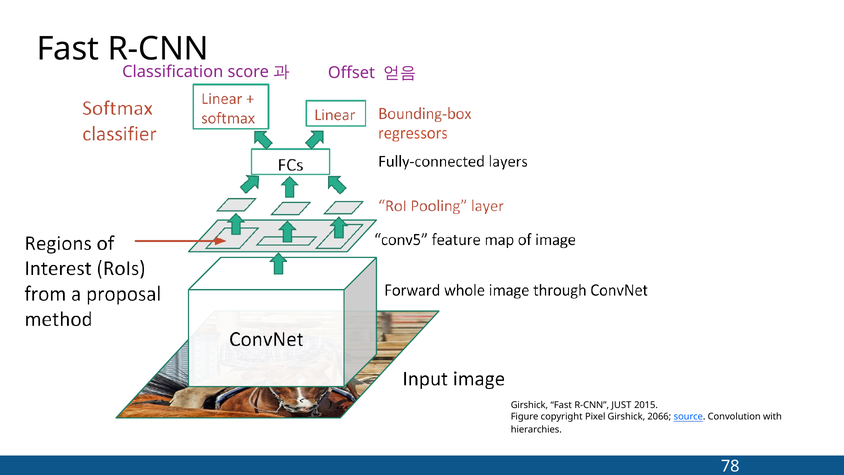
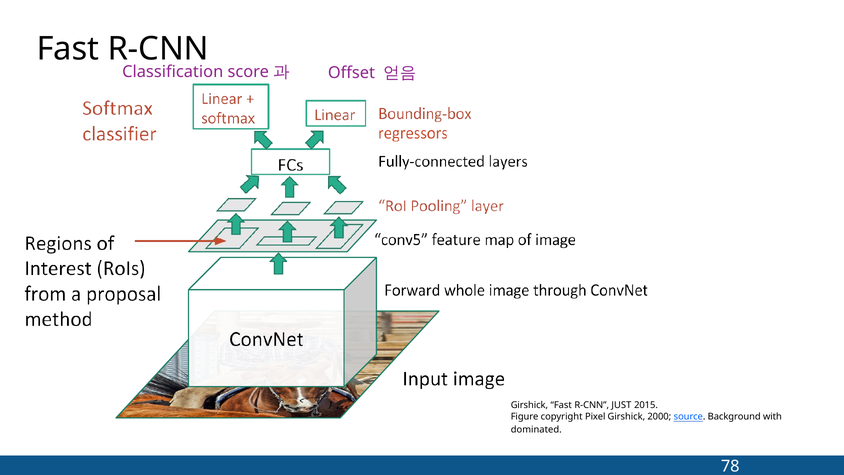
2066: 2066 -> 2000 (659, 417)
Convolution: Convolution -> Background (734, 417)
hierarchies: hierarchies -> dominated (536, 430)
